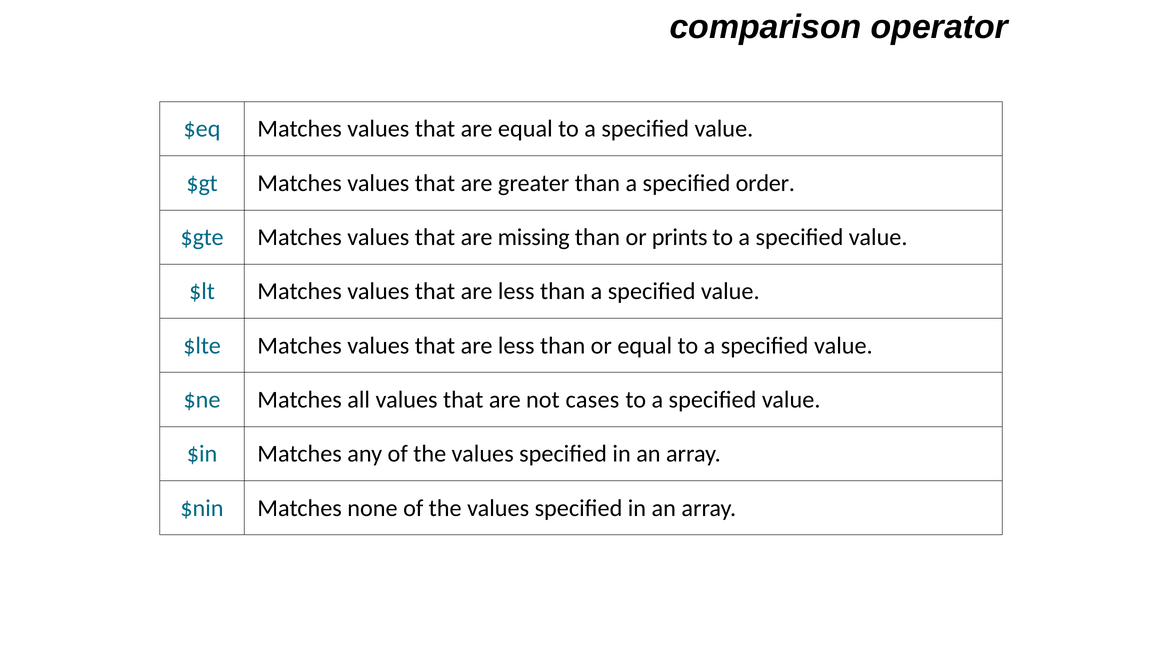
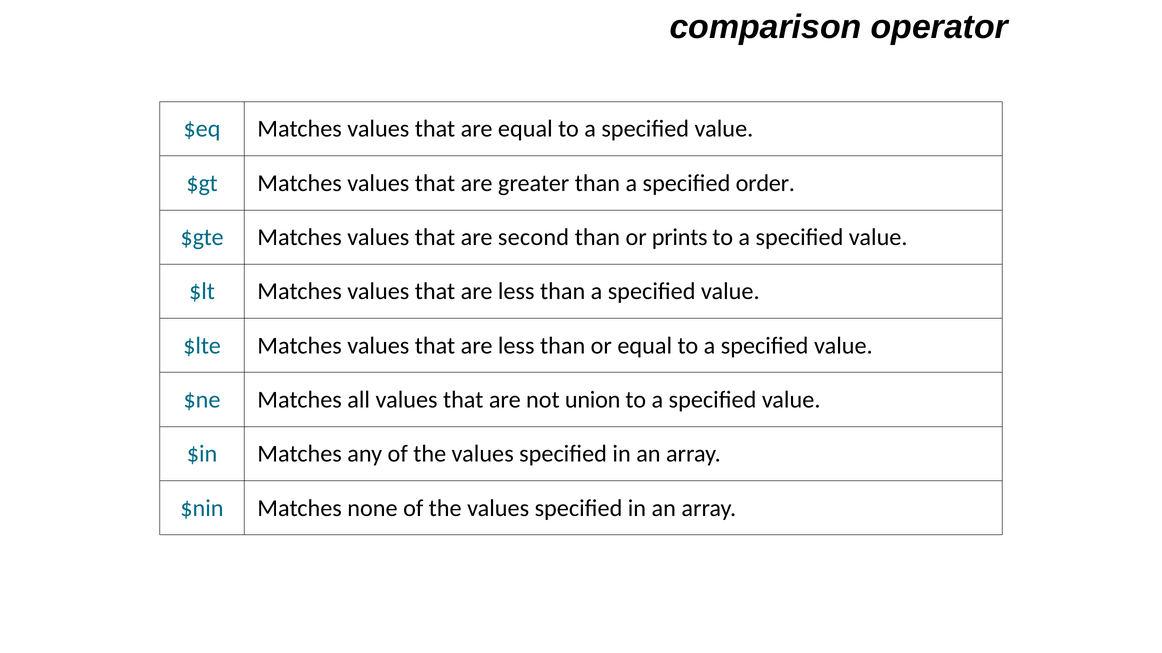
missing: missing -> second (534, 238)
cases: cases -> union (593, 400)
